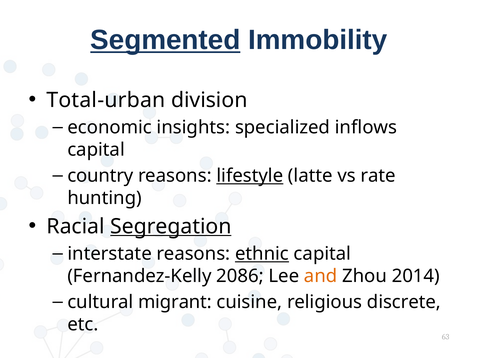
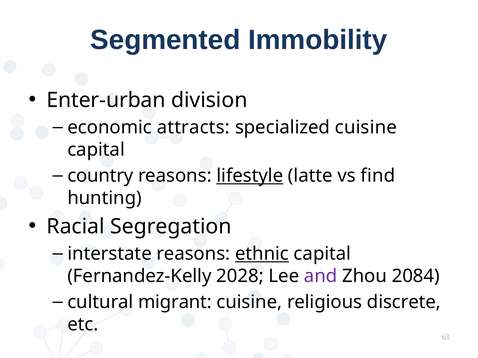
Segmented underline: present -> none (165, 40)
Total-urban: Total-urban -> Enter-urban (106, 100)
insights: insights -> attracts (193, 128)
specialized inflows: inflows -> cuisine (366, 128)
rate: rate -> find (378, 176)
Segregation underline: present -> none (171, 227)
2086: 2086 -> 2028 (240, 276)
and colour: orange -> purple (321, 276)
2014: 2014 -> 2084 (416, 276)
